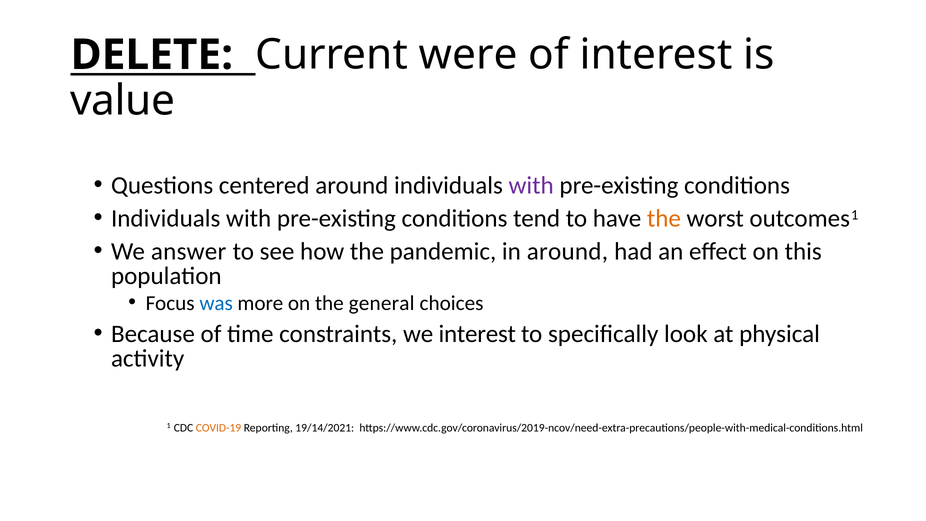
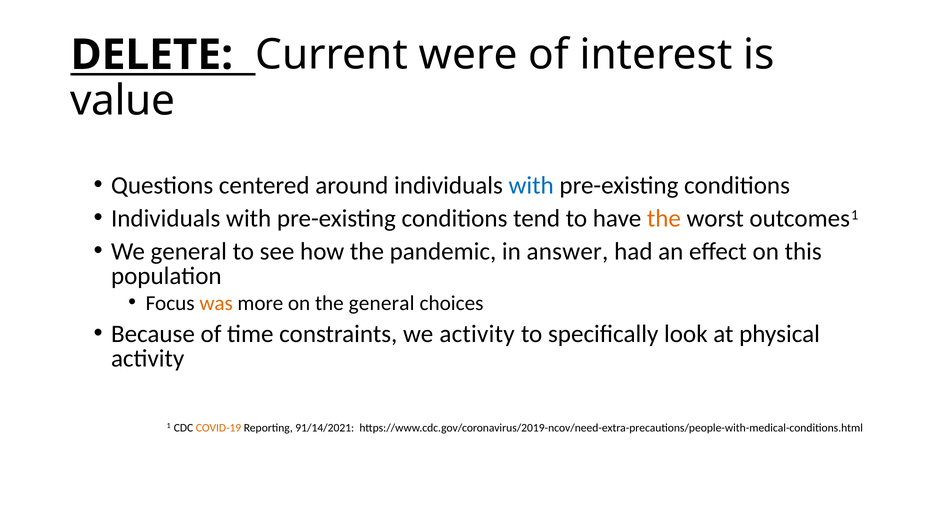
with colour: purple -> blue (531, 186)
We answer: answer -> general (189, 252)
in around: around -> answer (567, 252)
was colour: blue -> orange (216, 303)
we interest: interest -> activity (477, 334)
19/14/2021: 19/14/2021 -> 91/14/2021 (325, 428)
